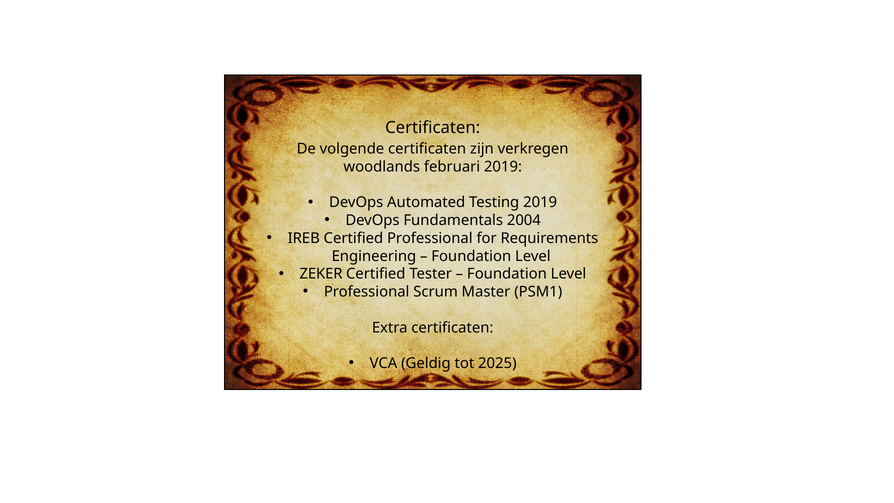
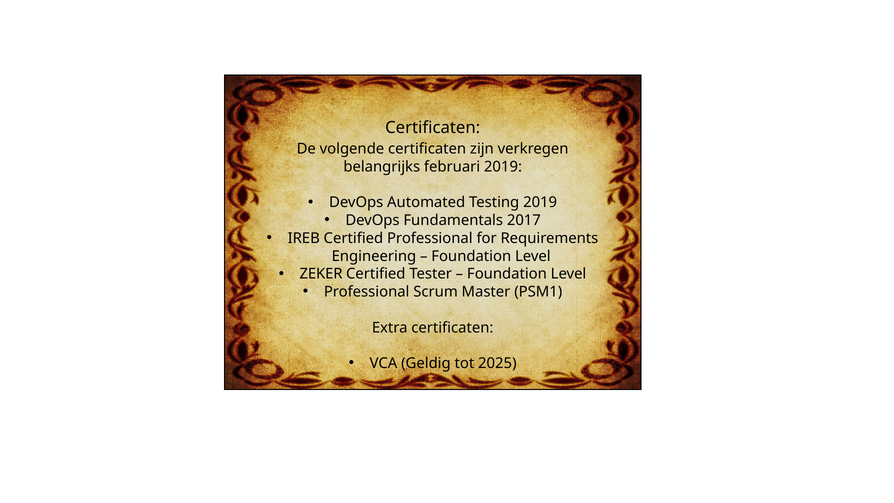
woodlands: woodlands -> belangrijks (382, 167)
2004: 2004 -> 2017 (524, 220)
